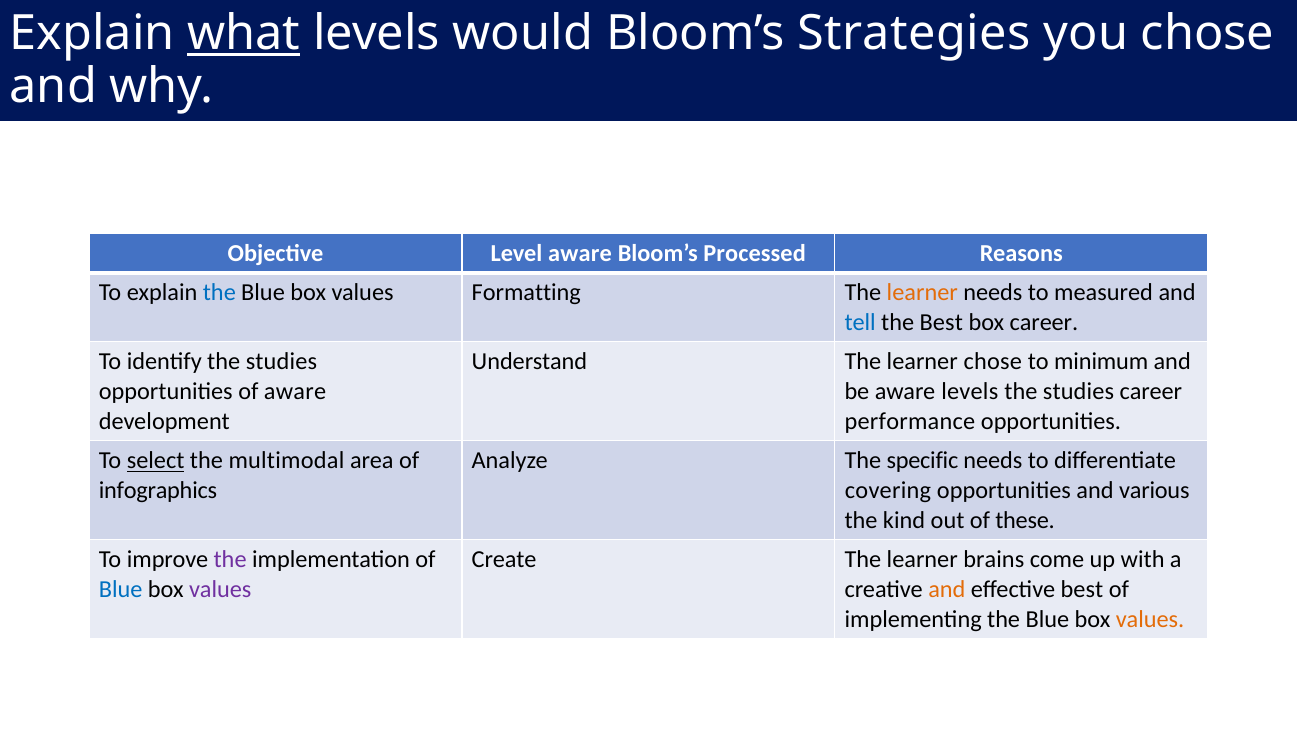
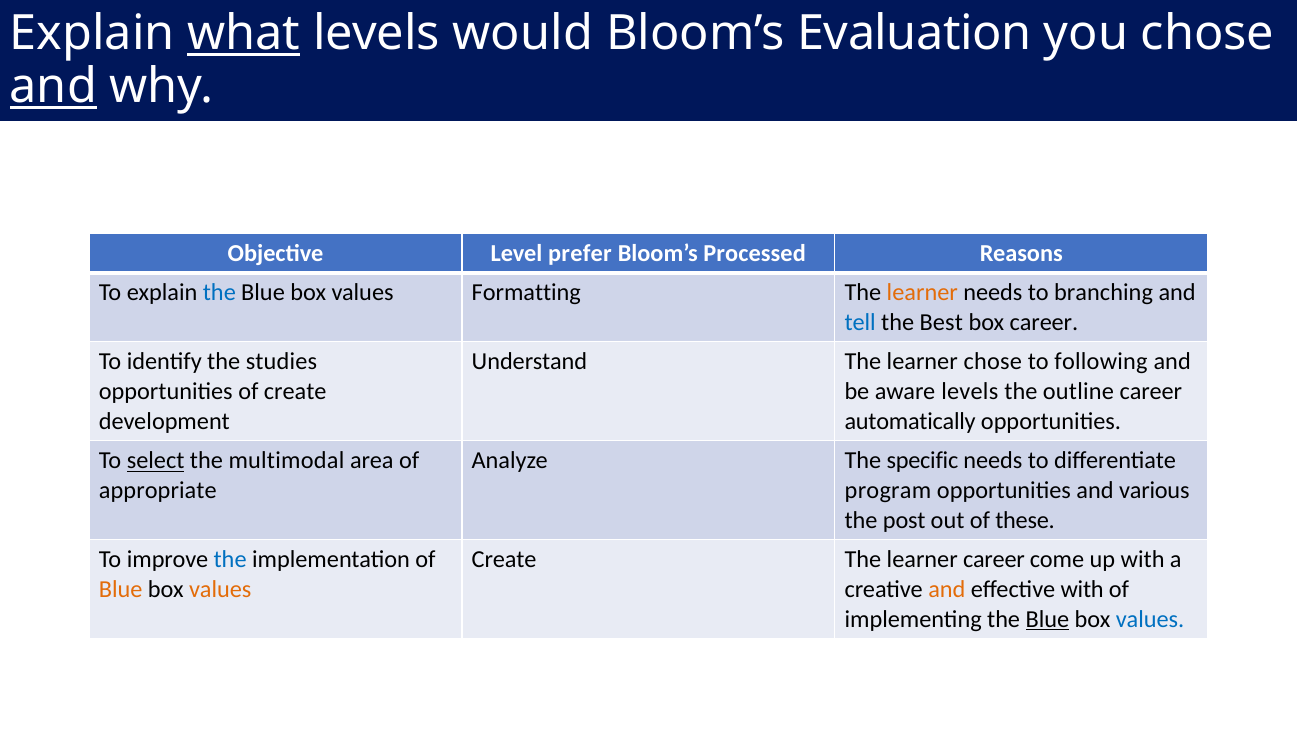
Strategies: Strategies -> Evaluation (914, 34)
and underline: none -> present (53, 86)
Level aware: aware -> prefer (580, 253)
measured: measured -> branching (1104, 293)
minimum: minimum -> following (1101, 362)
of aware: aware -> create (295, 391)
studies: studies -> outline (1078, 391)
performance: performance -> automatically (910, 421)
infographics: infographics -> appropriate (158, 490)
covering: covering -> program (888, 490)
kind: kind -> post (904, 520)
the colour: purple -> blue (230, 559)
learner brains: brains -> career (994, 559)
Blue colour: blue -> orange (121, 589)
values colour: purple -> orange (220, 589)
effective best: best -> with (1082, 589)
Blue underline: none -> present (1047, 619)
values colour: orange -> blue (1150, 619)
